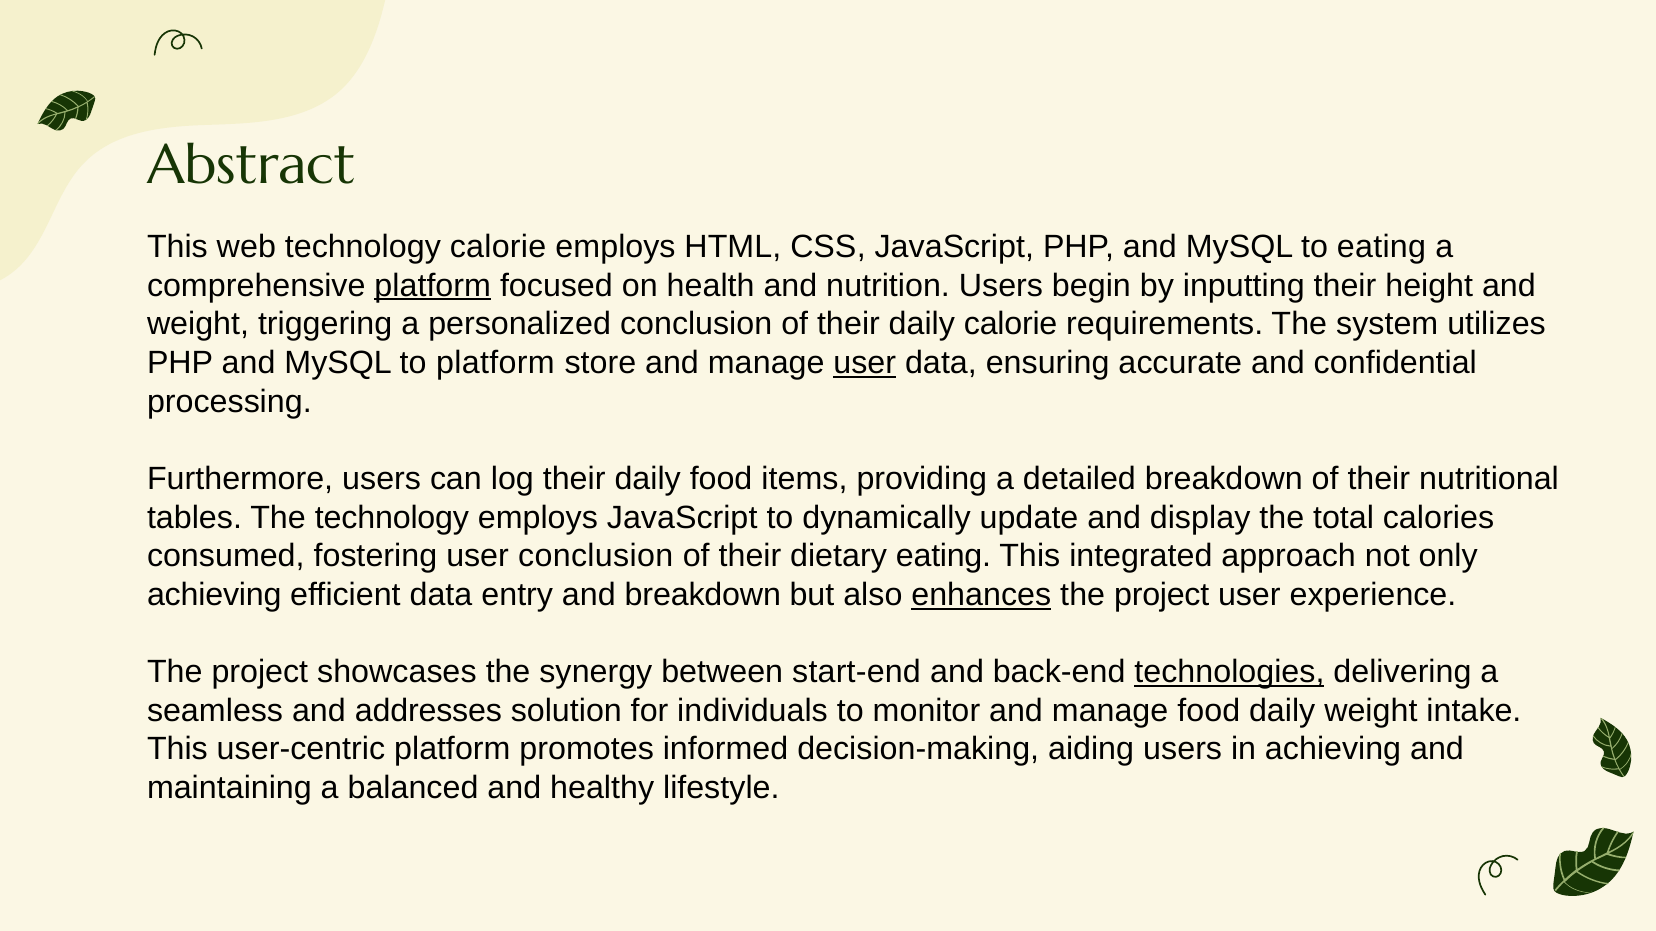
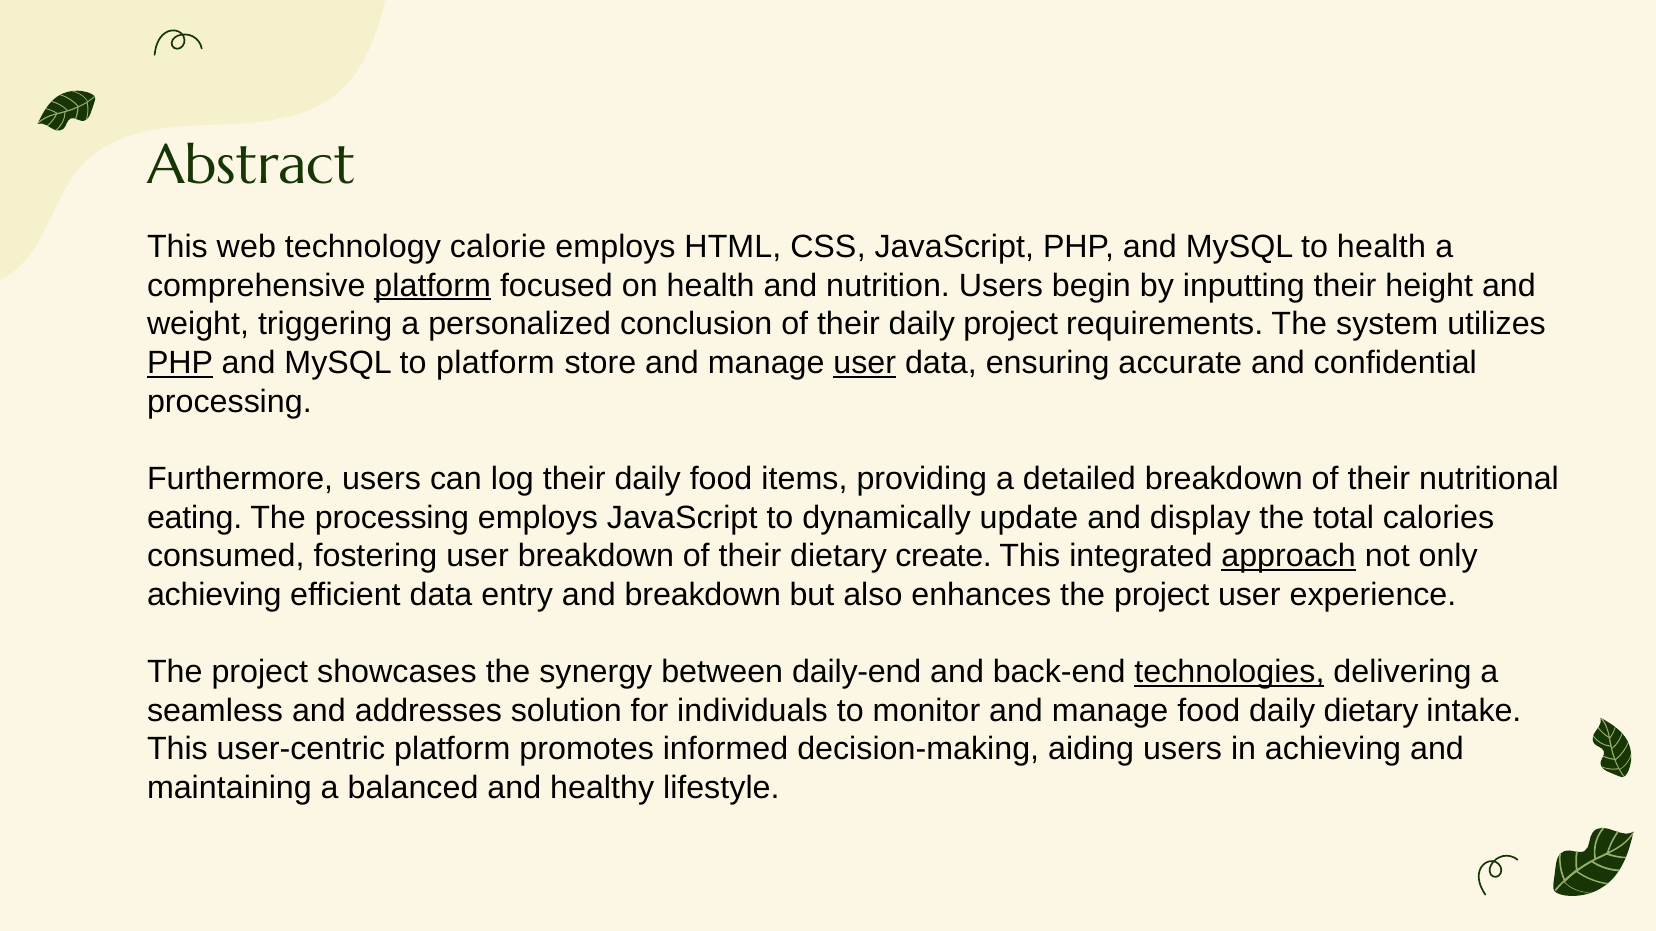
to eating: eating -> health (1381, 247)
daily calorie: calorie -> project (1011, 324)
PHP underline: none -> present (180, 363)
tables: tables -> eating (195, 518)
The technology: technology -> processing (392, 518)
user conclusion: conclusion -> breakdown (596, 556)
dietary eating: eating -> create (944, 556)
approach underline: none -> present (1289, 556)
enhances underline: present -> none (981, 595)
start-end: start-end -> daily-end (857, 672)
daily weight: weight -> dietary (1371, 711)
